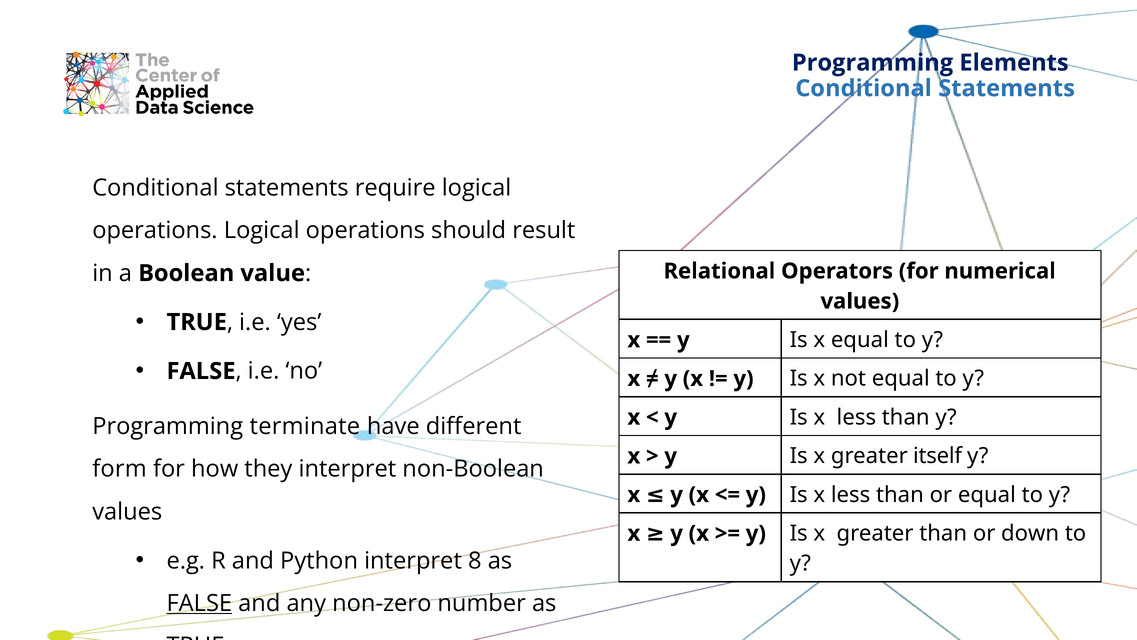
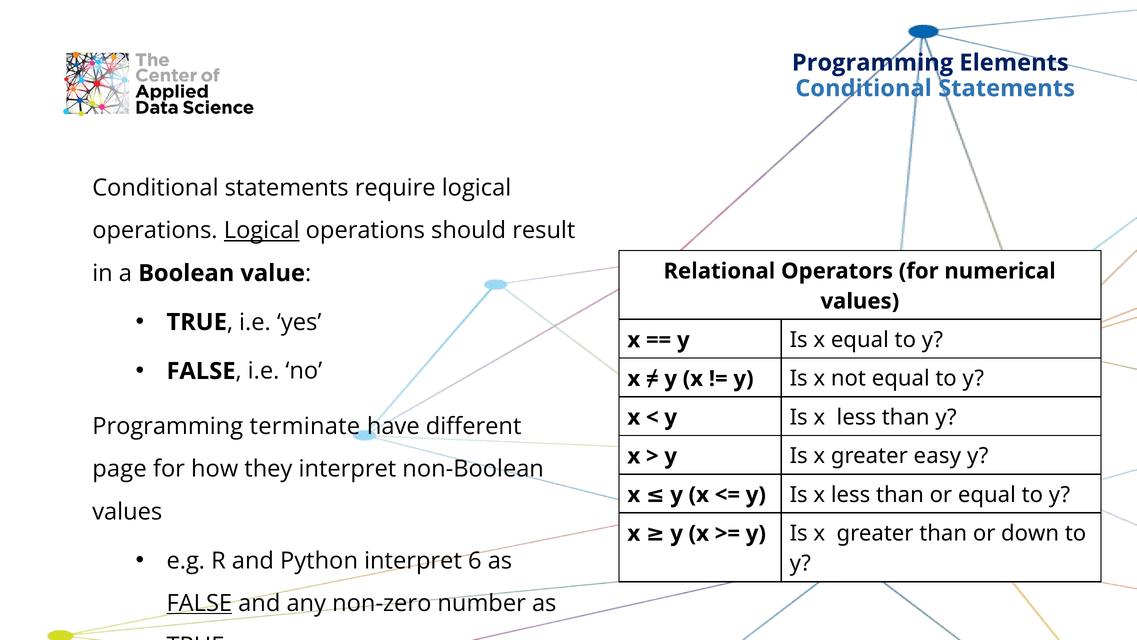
Logical underline: none -> present (262, 230)
itself: itself -> easy (937, 456)
form: form -> page (119, 469)
8: 8 -> 6 (475, 560)
